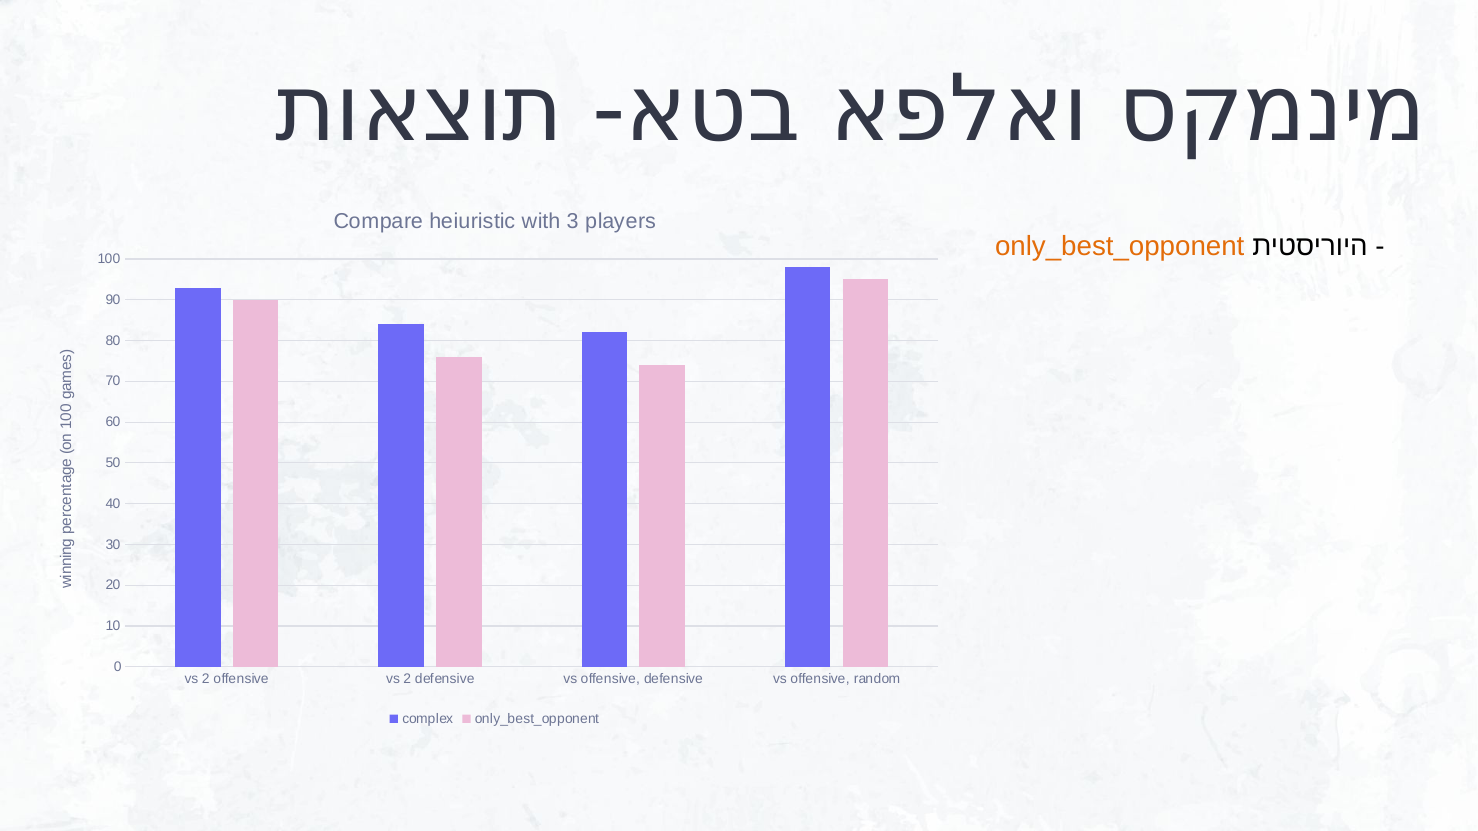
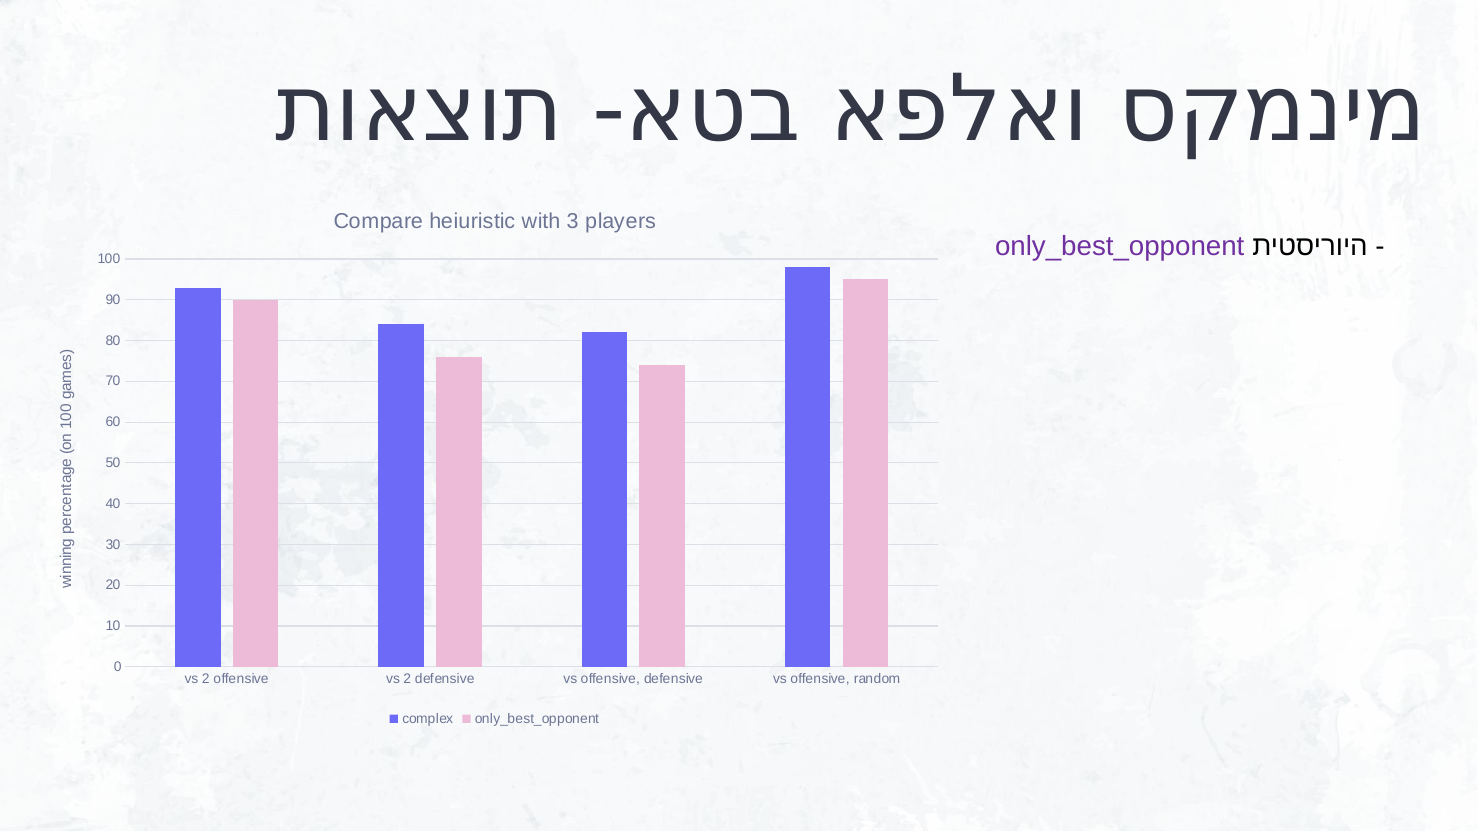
only_best_opponent colour: orange -> purple (1120, 247)
